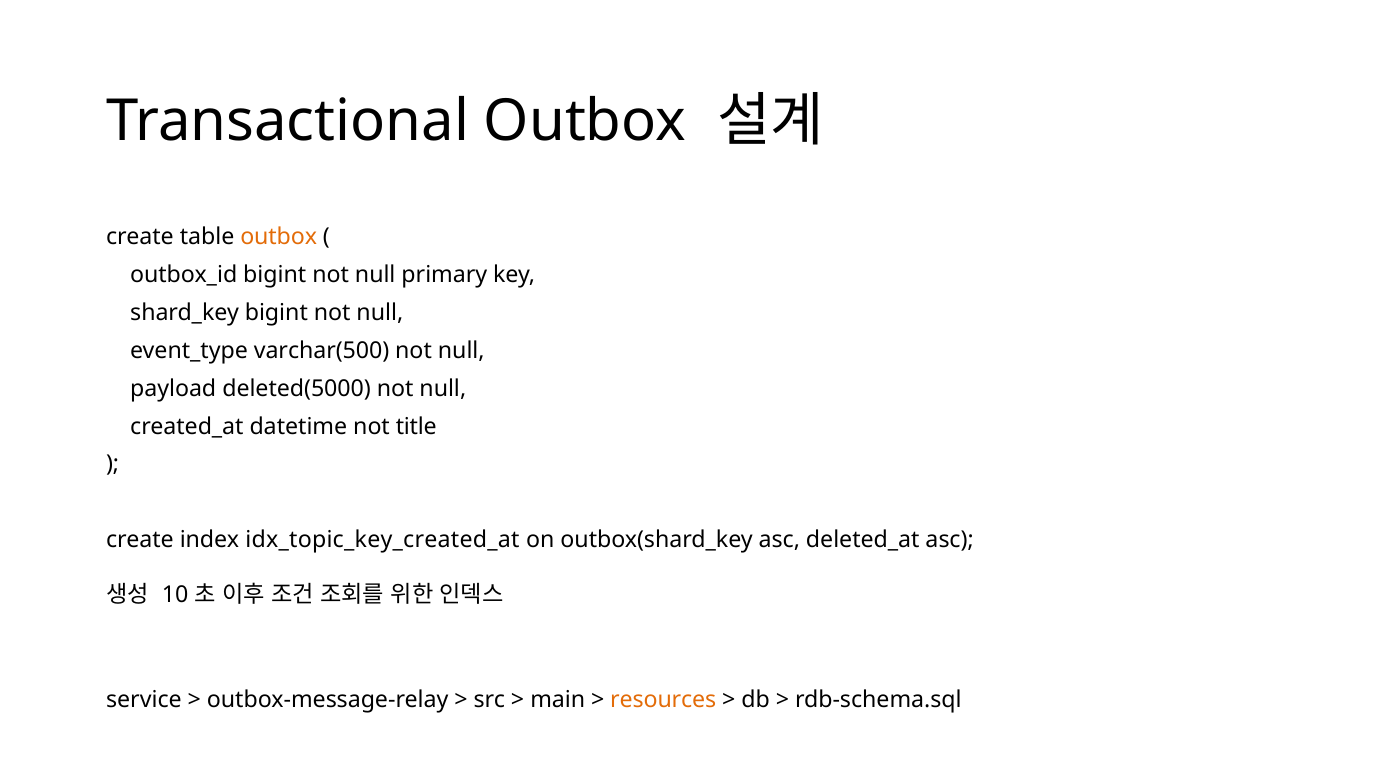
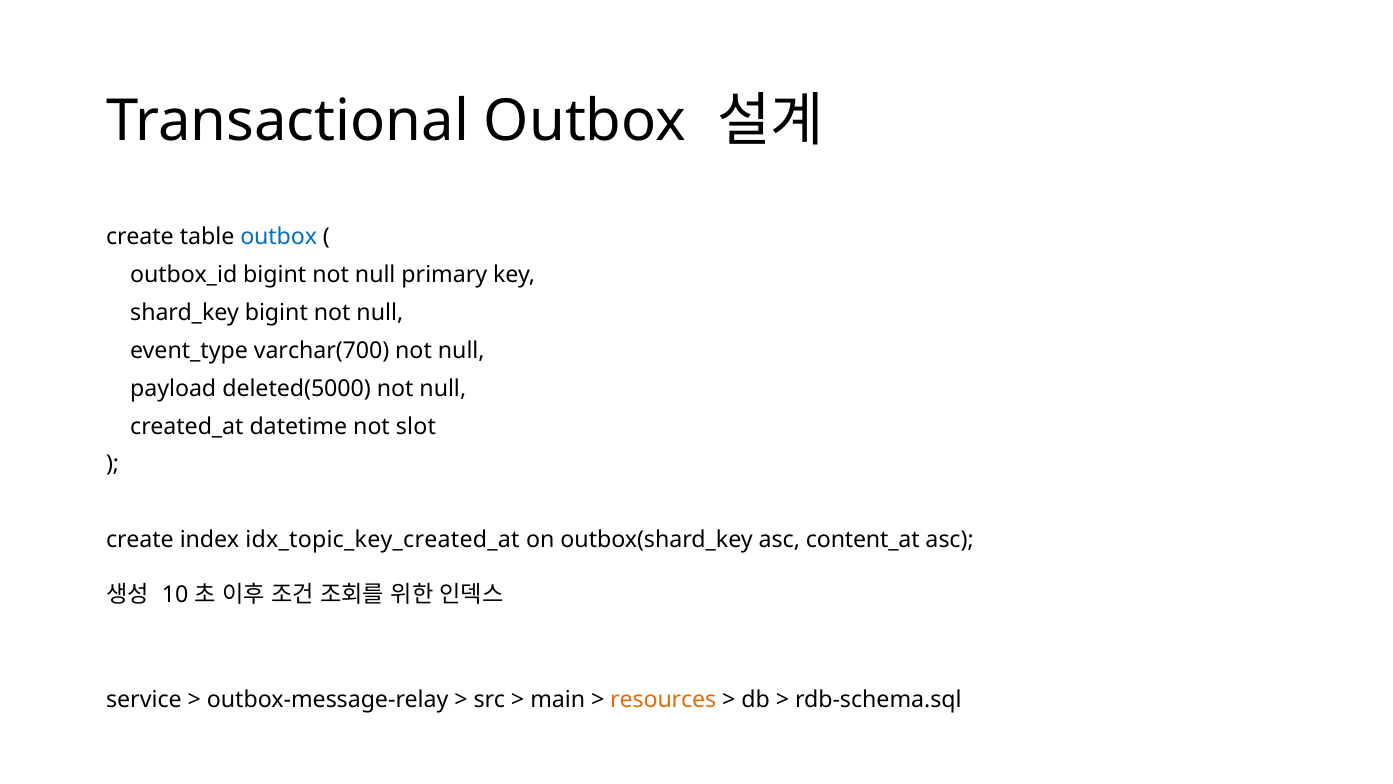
outbox colour: orange -> blue (279, 237)
varchar(500: varchar(500 -> varchar(700 (322, 351)
title: title -> slot (416, 426)
deleted_at: deleted_at -> content_at (863, 540)
